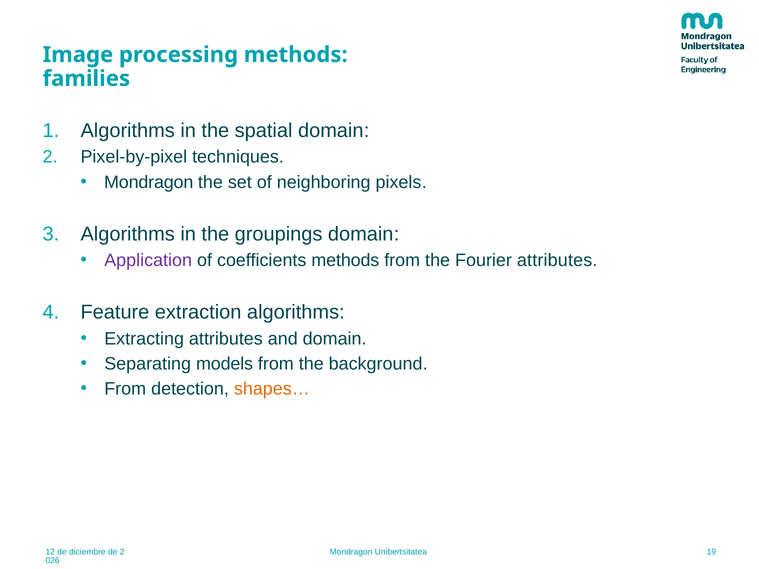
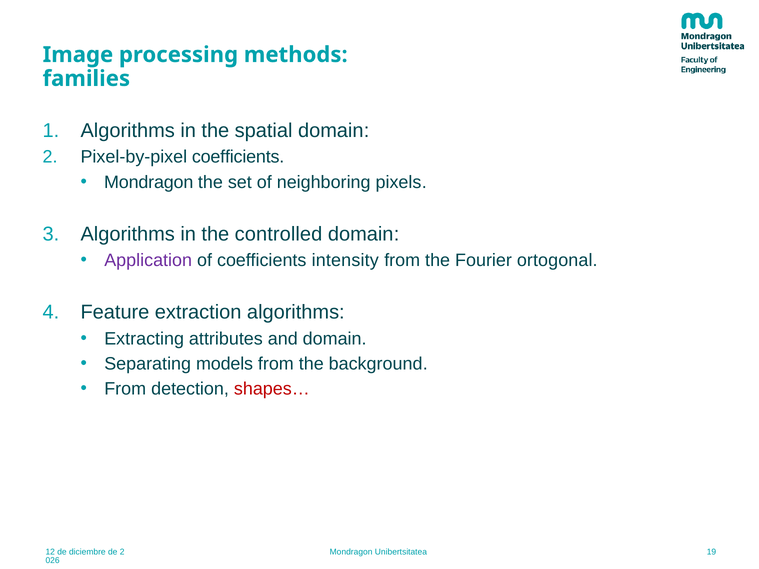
Pixel-by-pixel techniques: techniques -> coefficients (238, 157)
groupings: groupings -> controlled (279, 234)
coefficients methods: methods -> intensity (345, 261)
Fourier attributes: attributes -> ortogonal (557, 261)
shapes… colour: orange -> red (272, 389)
